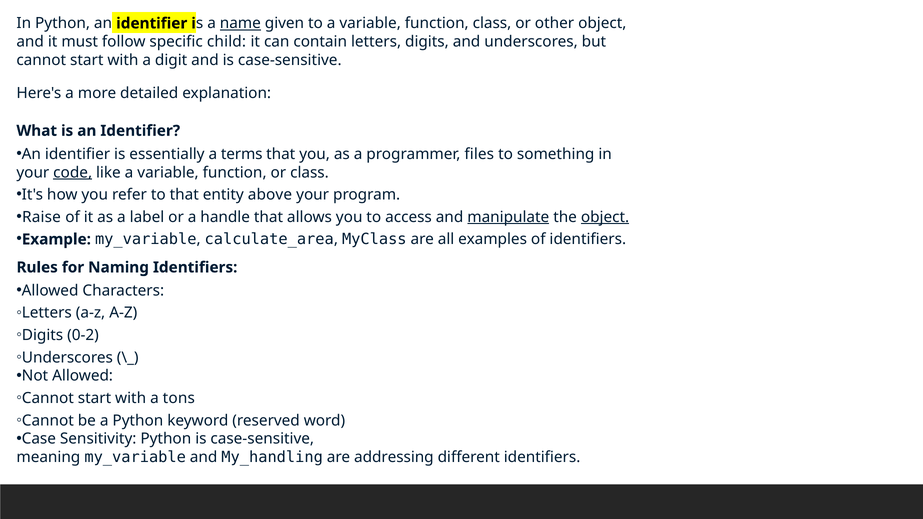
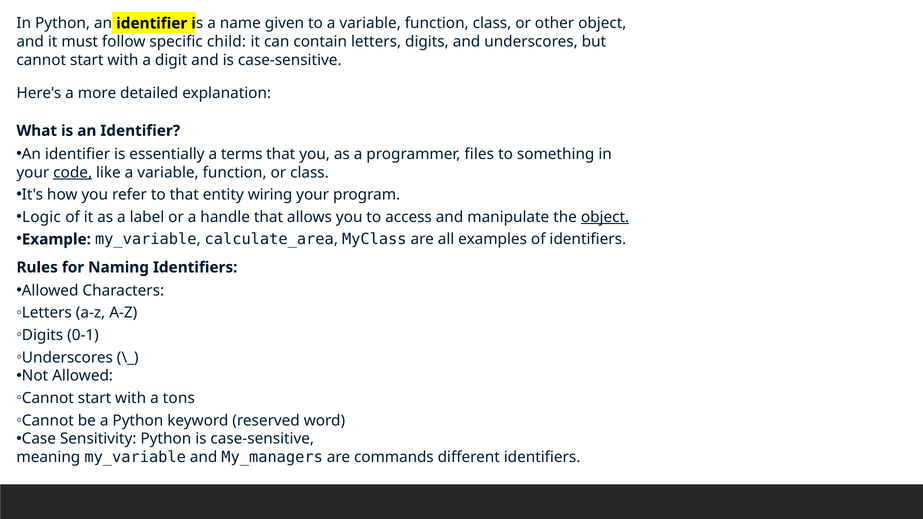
name underline: present -> none (240, 23)
above: above -> wiring (270, 195)
Raise: Raise -> Logic (41, 217)
manipulate underline: present -> none (508, 217)
0-2: 0-2 -> 0-1 (83, 335)
My_handling: My_handling -> My_managers (272, 458)
addressing: addressing -> commands (394, 458)
